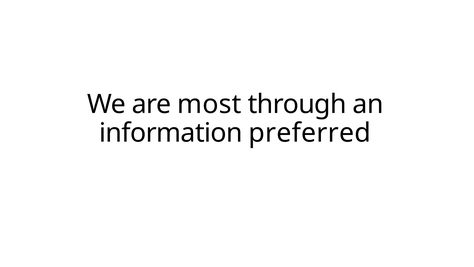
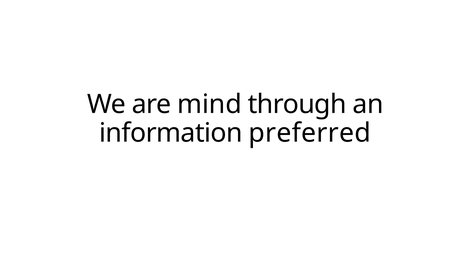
most: most -> mind (210, 104)
